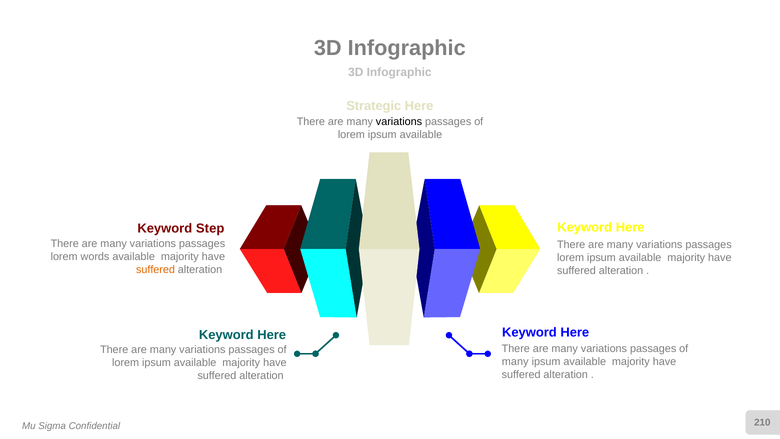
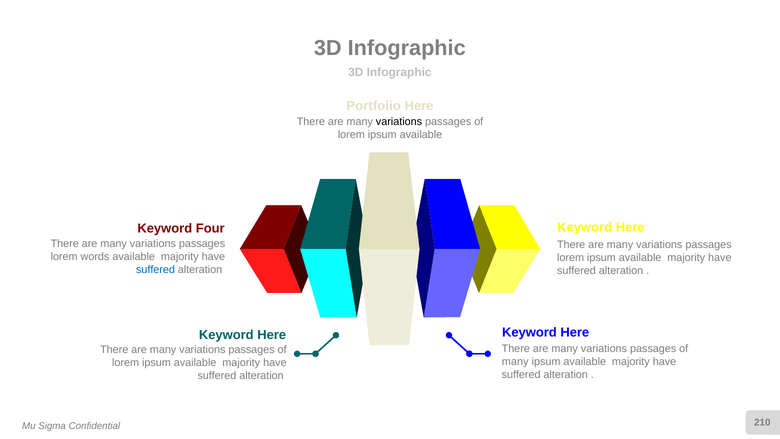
Strategic: Strategic -> Portfolio (374, 106)
Step: Step -> Four (210, 229)
suffered colour: orange -> blue (155, 269)
